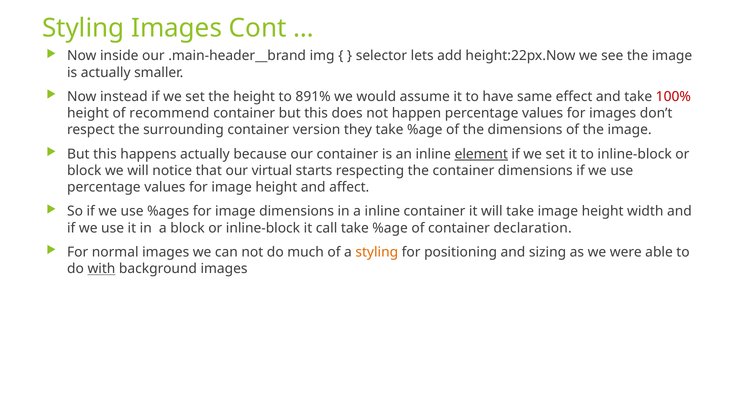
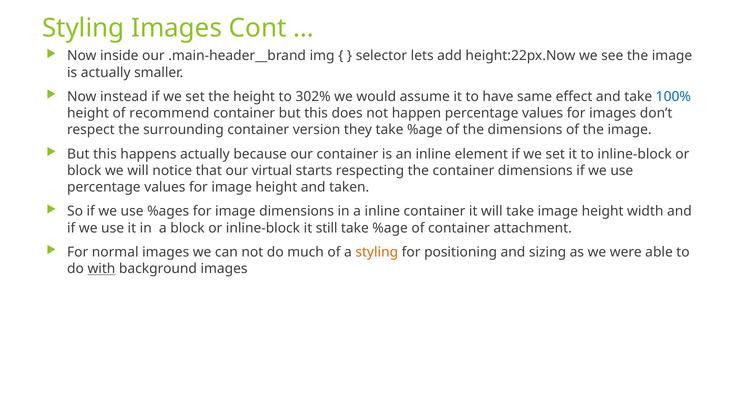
891%: 891% -> 302% (313, 97)
100% colour: red -> blue (673, 97)
element underline: present -> none (481, 154)
affect: affect -> taken (349, 187)
call: call -> still (327, 228)
declaration: declaration -> attachment (533, 228)
